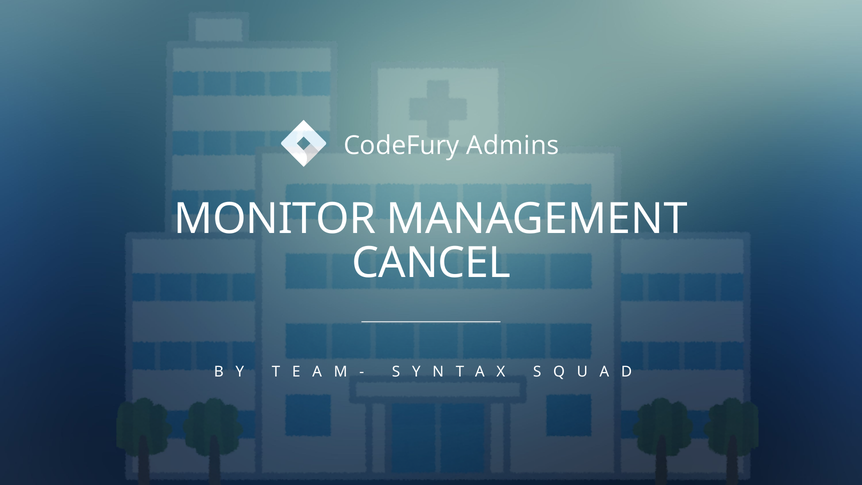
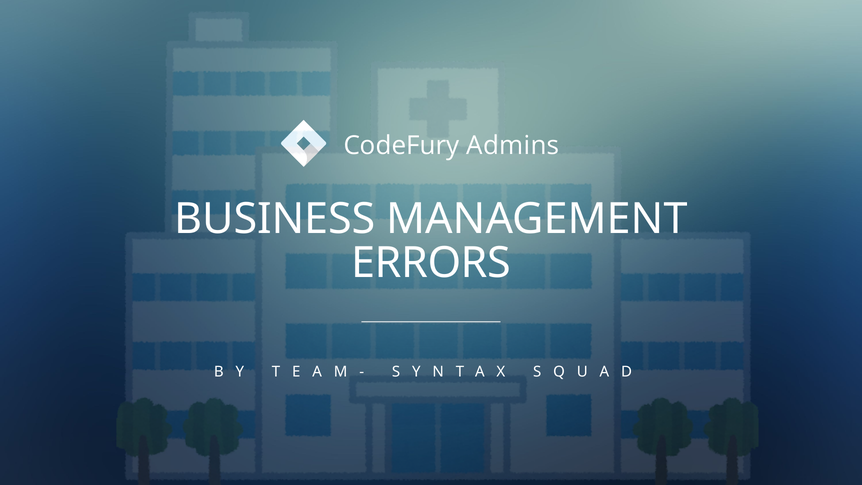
MONITOR: MONITOR -> BUSINESS (275, 219)
CANCEL: CANCEL -> ERRORS (431, 263)
